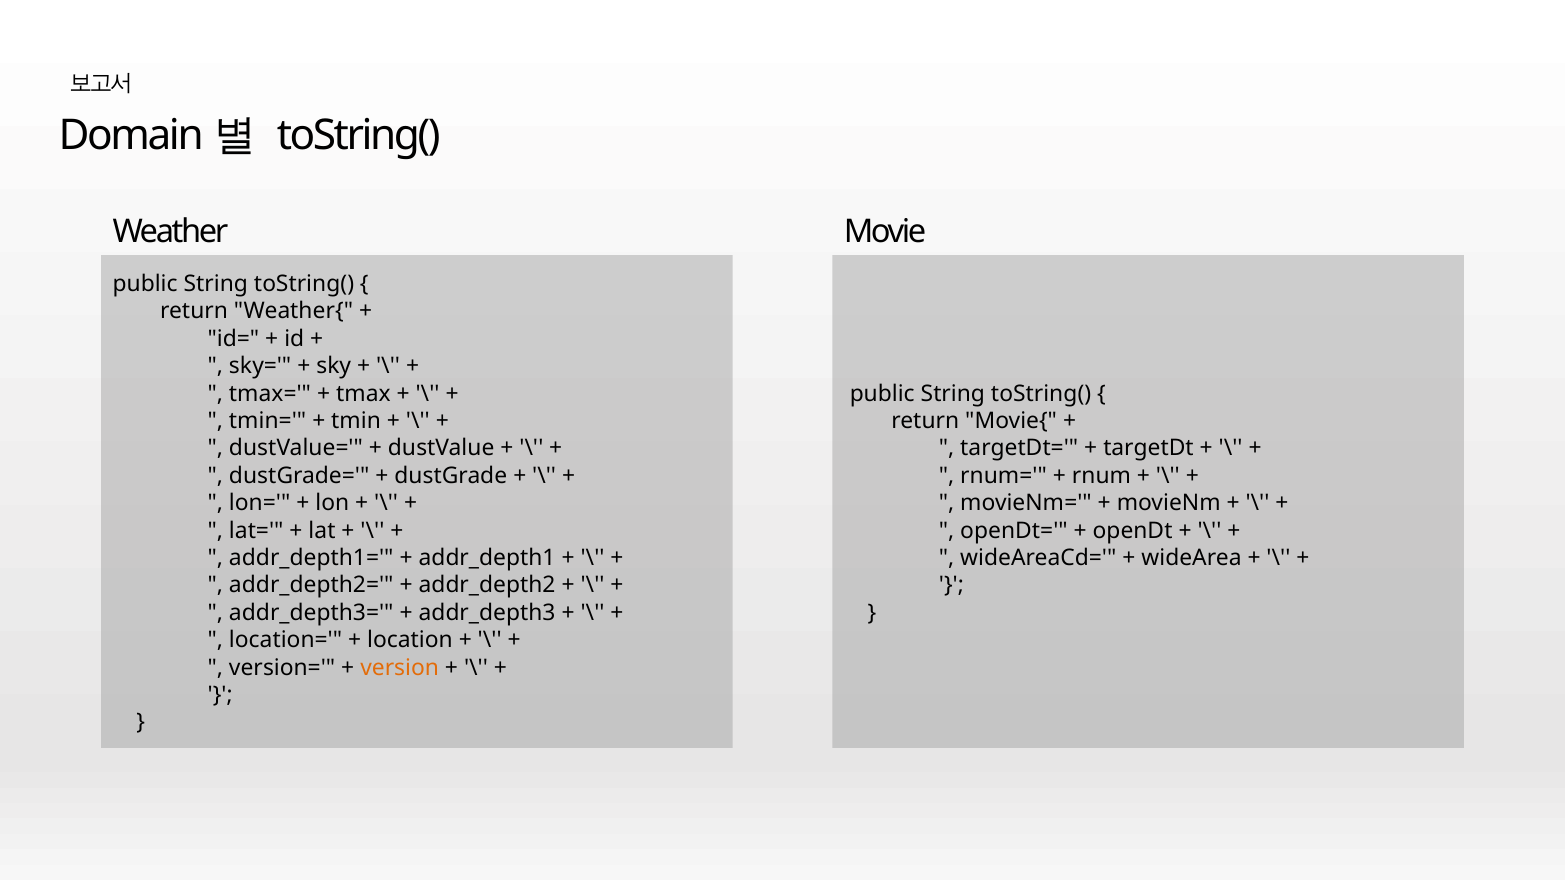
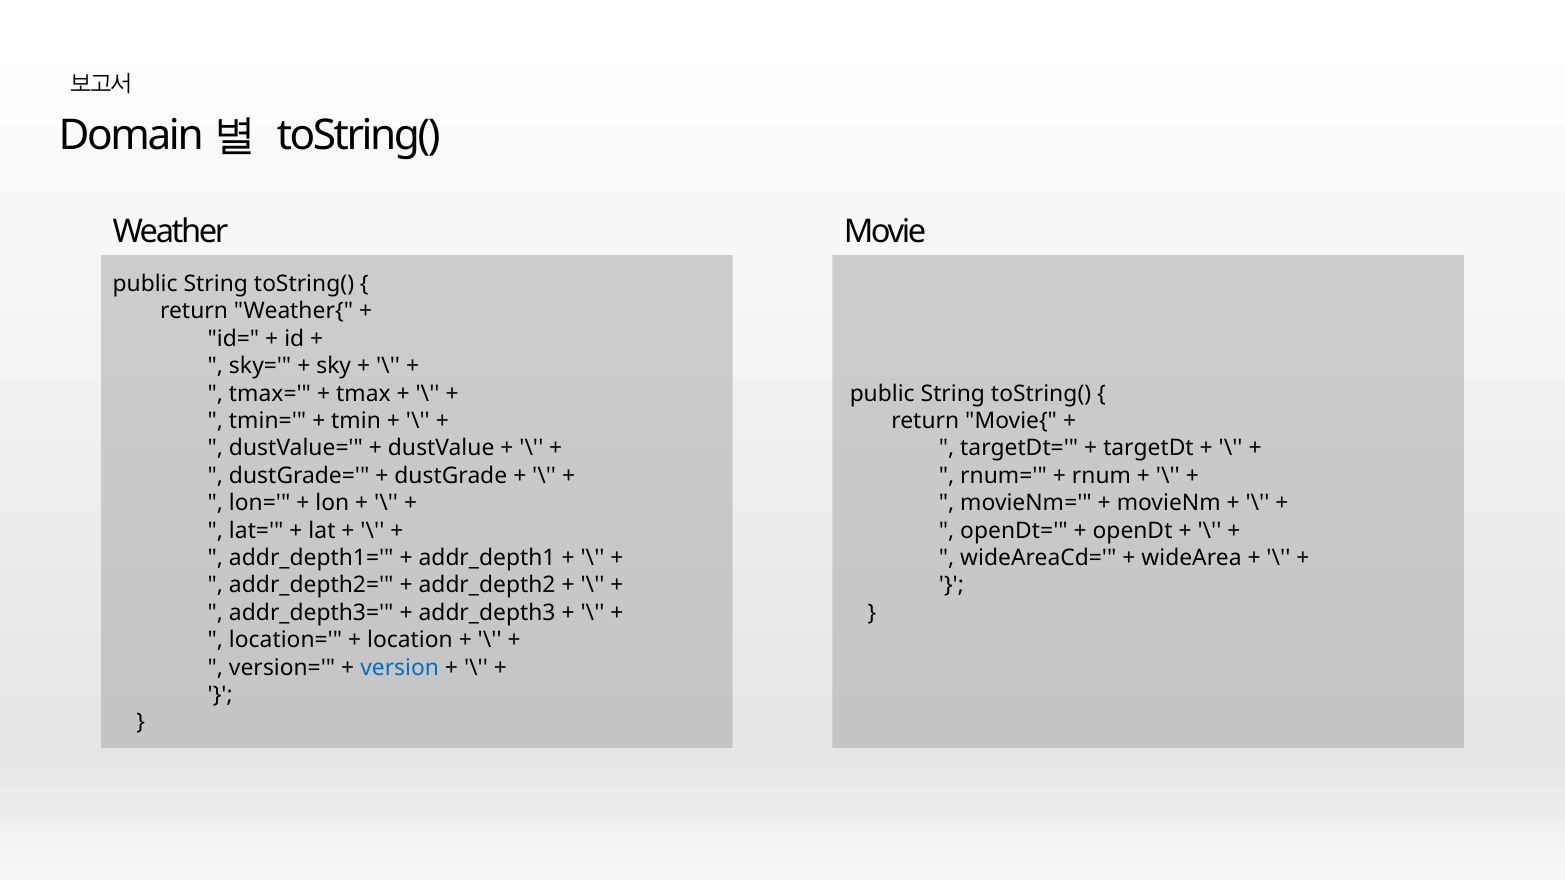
version colour: orange -> blue (400, 668)
